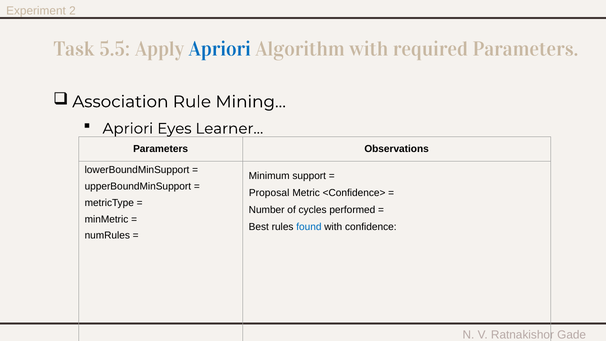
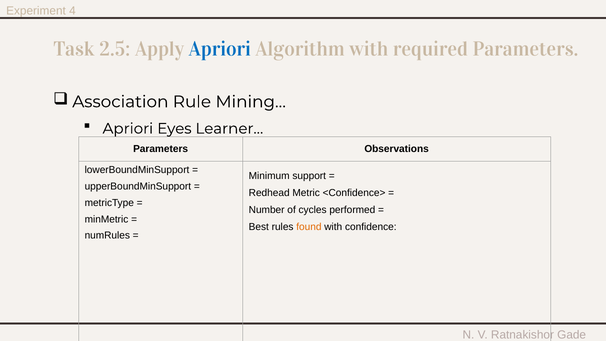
2: 2 -> 4 (72, 11)
5.5: 5.5 -> 2.5 (115, 49)
Proposal: Proposal -> Redhead (269, 193)
found colour: blue -> orange (309, 227)
